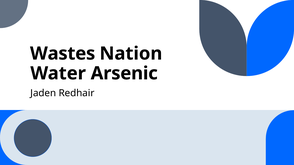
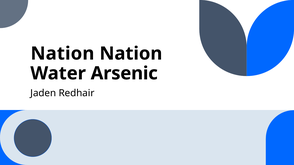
Wastes: Wastes -> Nation (62, 54)
